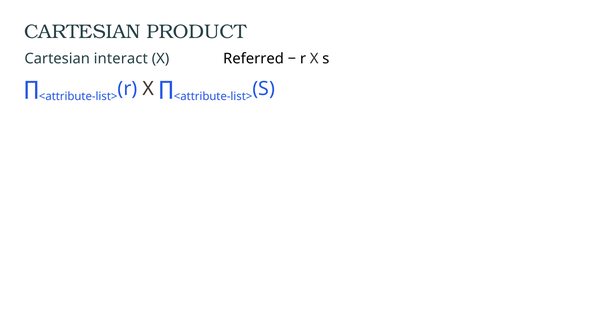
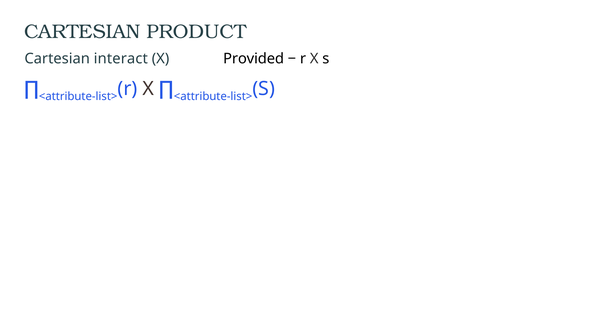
Referred: Referred -> Provided (254, 59)
